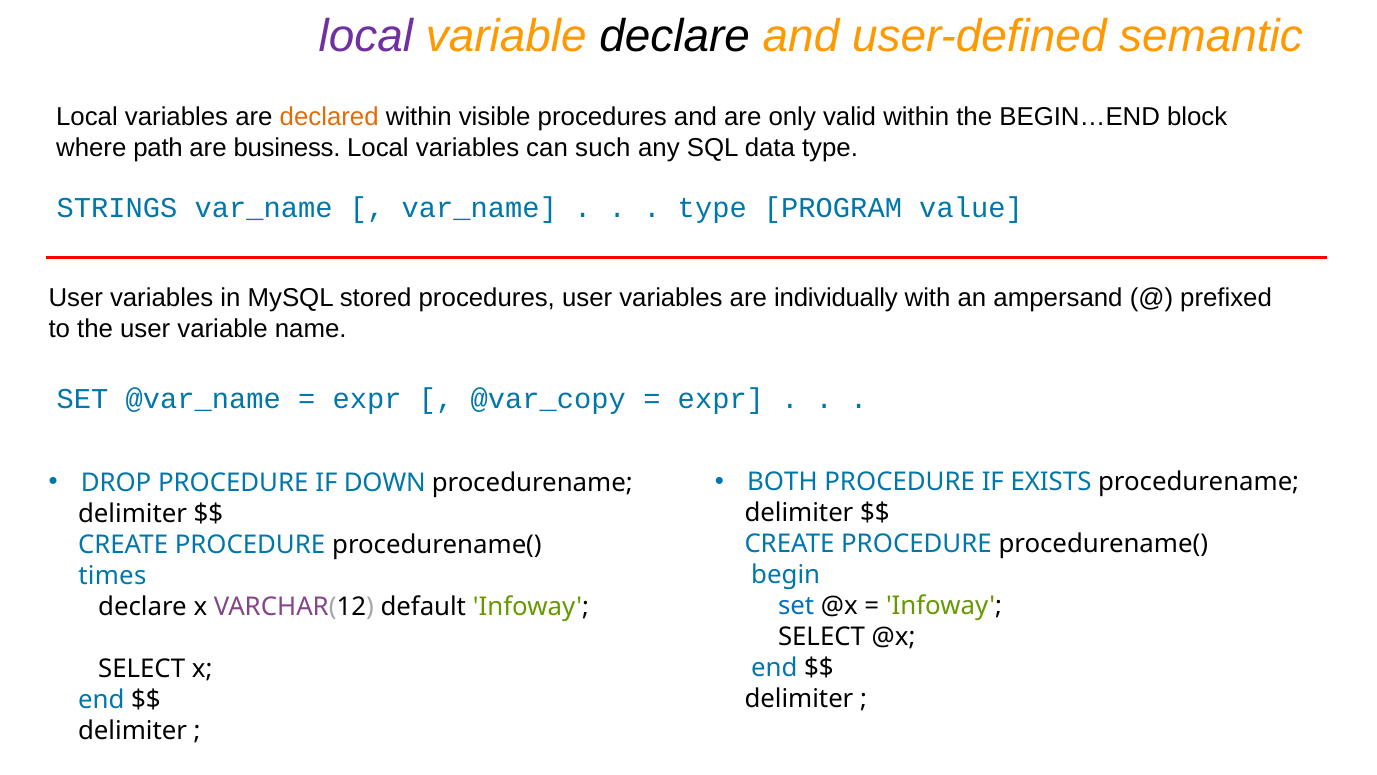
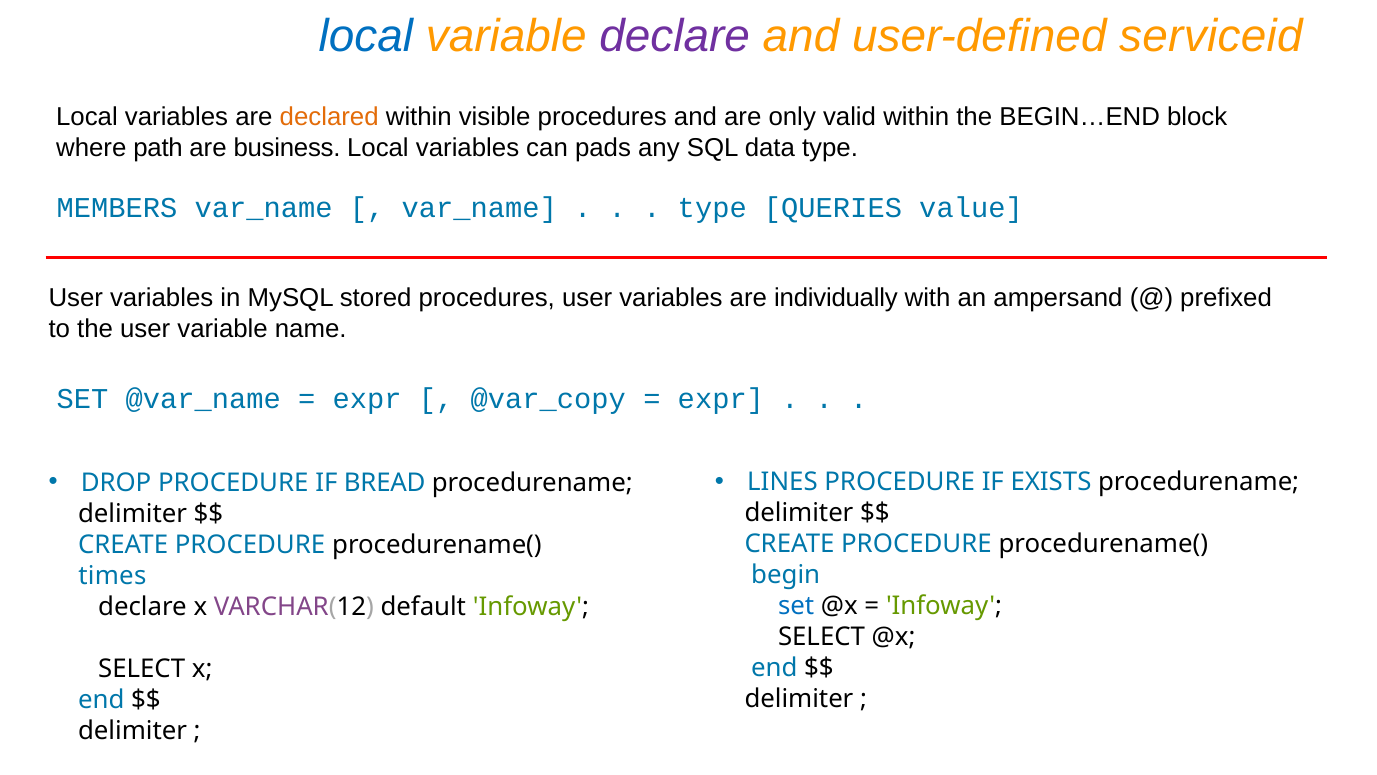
local colour: purple -> blue (366, 36)
declare colour: black -> purple (675, 36)
semantic: semantic -> serviceid (1211, 36)
such: such -> pads (603, 148)
STRINGS: STRINGS -> MEMBERS (117, 208)
PROGRAM: PROGRAM -> QUERIES (833, 208)
BOTH: BOTH -> LINES (782, 482)
DOWN: DOWN -> BREAD (385, 482)
